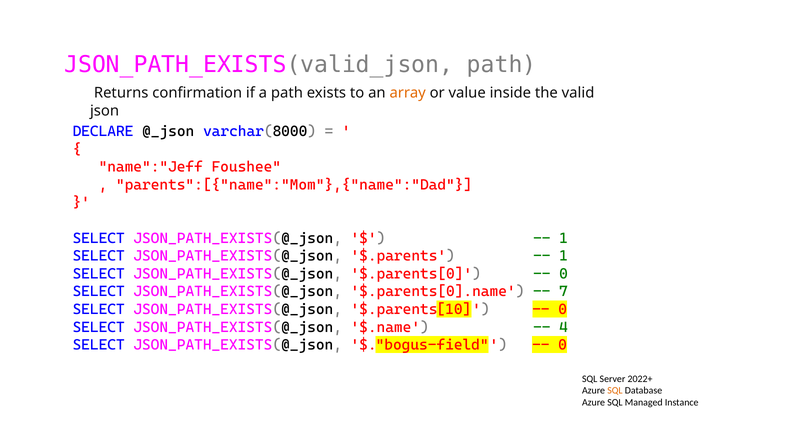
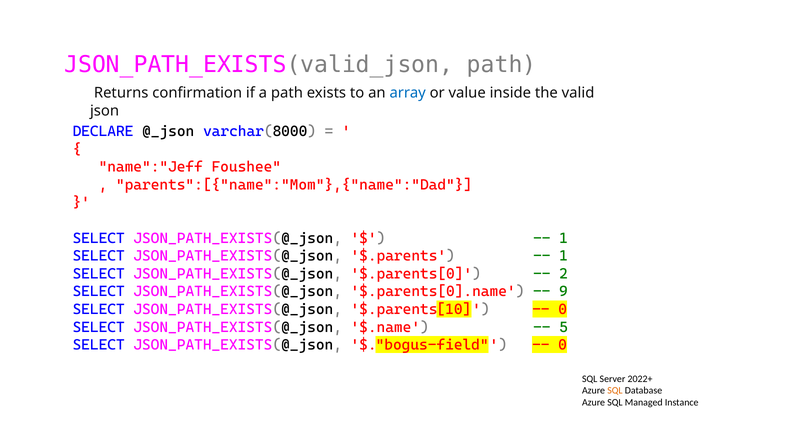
array colour: orange -> blue (408, 93)
0: 0 -> 2 (563, 274)
7: 7 -> 9 (563, 292)
4: 4 -> 5 (563, 327)
